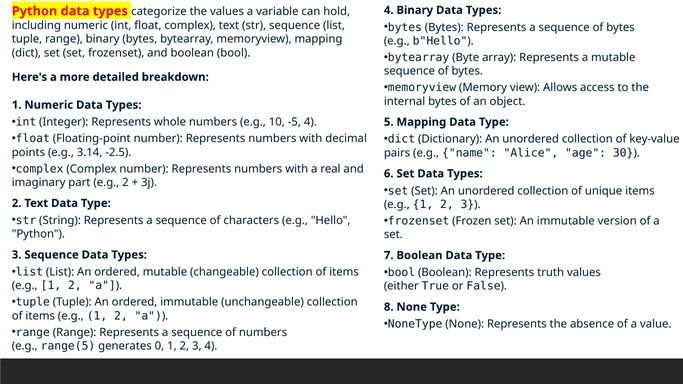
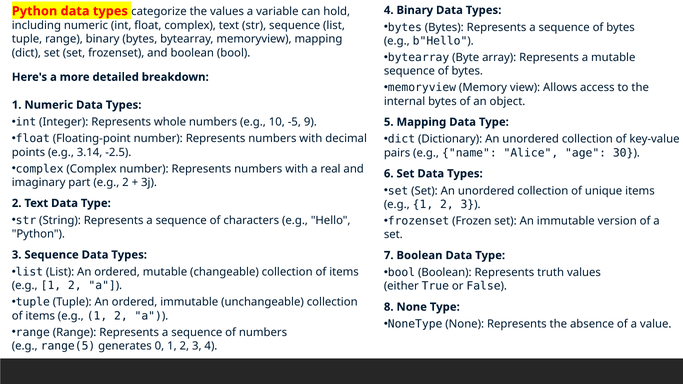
-5 4: 4 -> 9 (310, 122)
